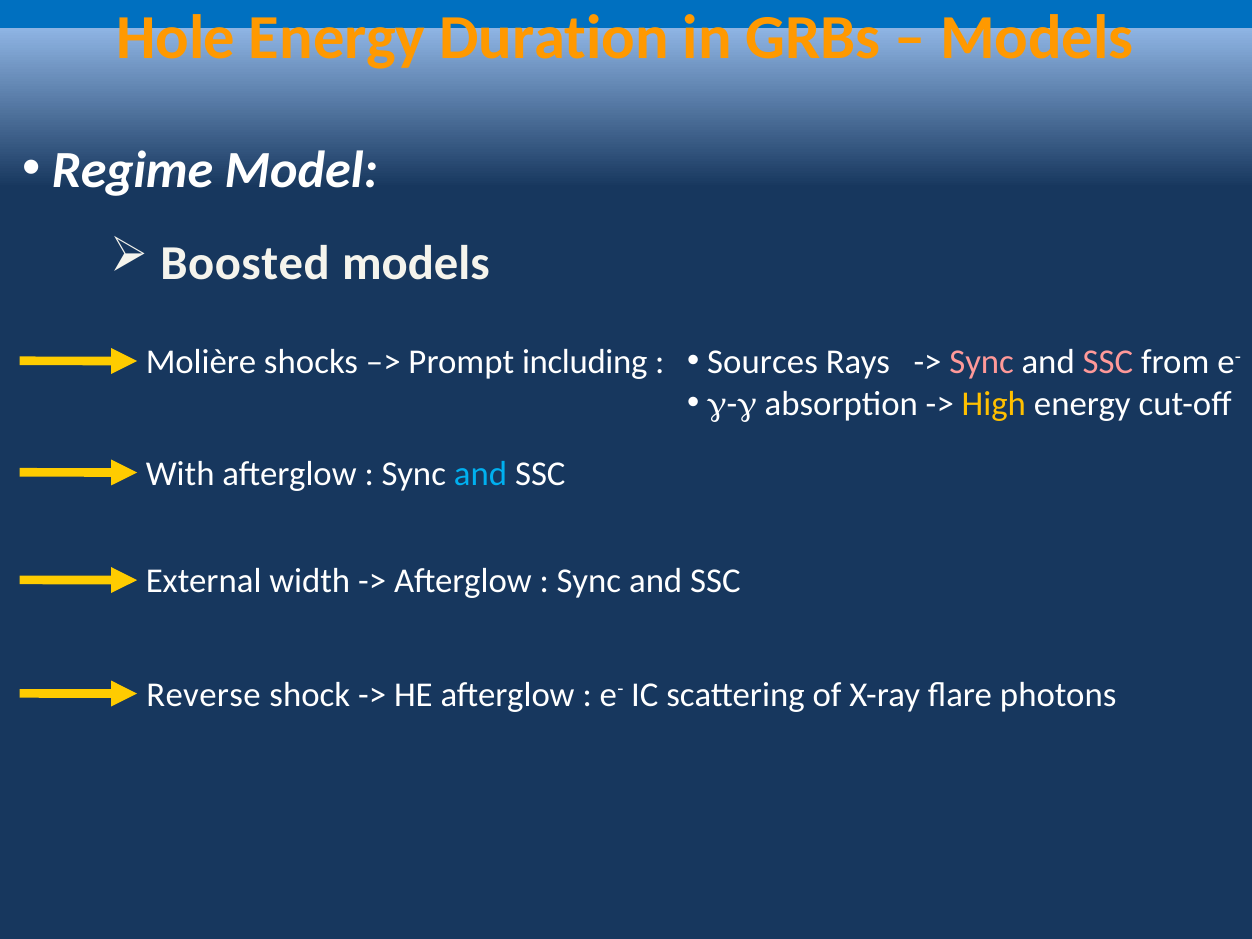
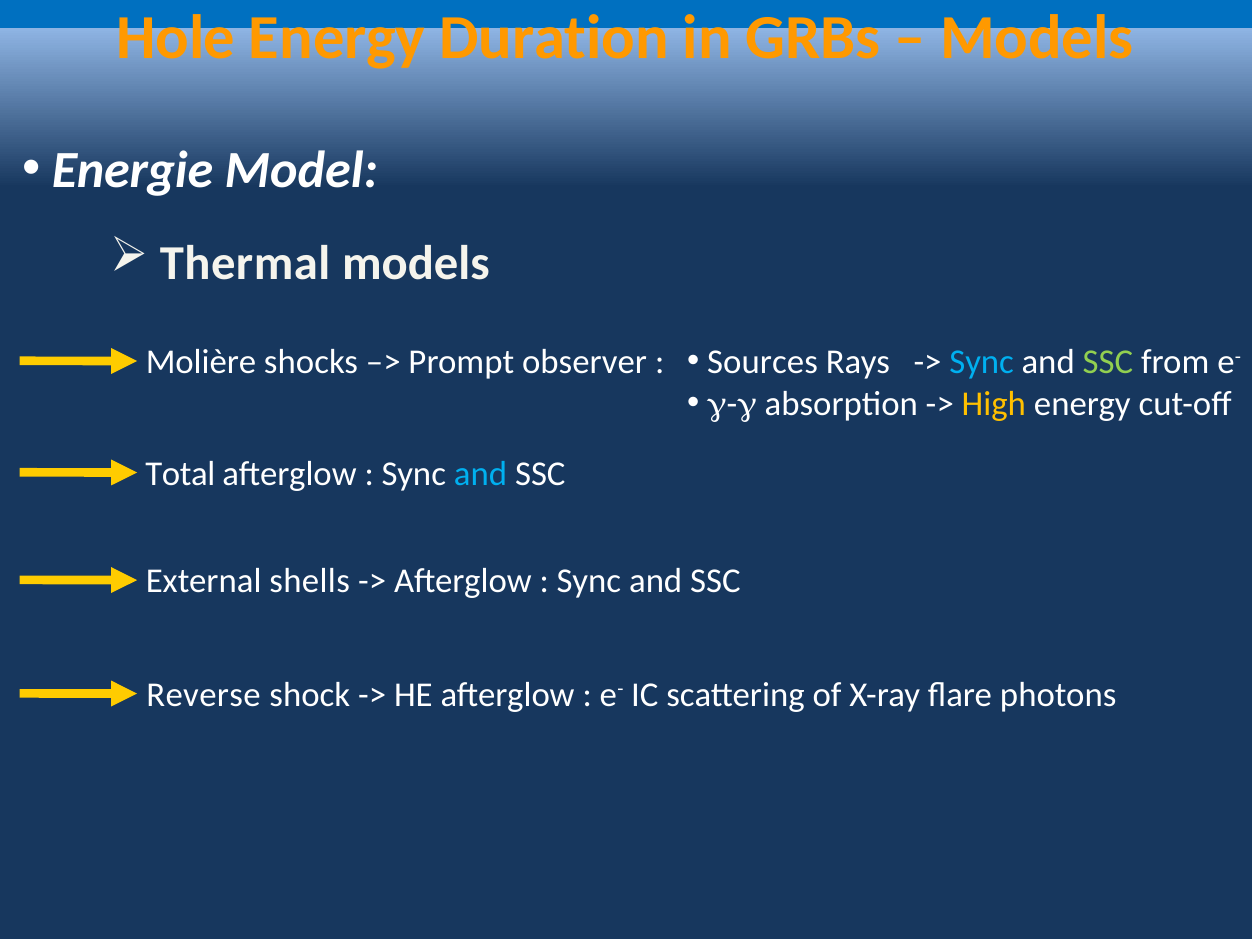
Regime: Regime -> Energie (132, 171)
Boosted: Boosted -> Thermal (245, 264)
including: including -> observer (585, 362)
Sync colour: pink -> light blue (982, 362)
SSC colour: pink -> light green (1108, 362)
With: With -> Total (180, 474)
width: width -> shells (310, 581)
